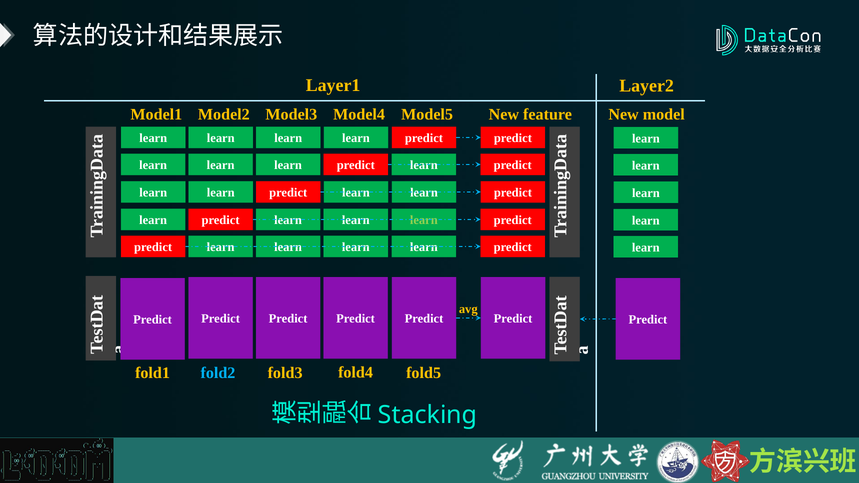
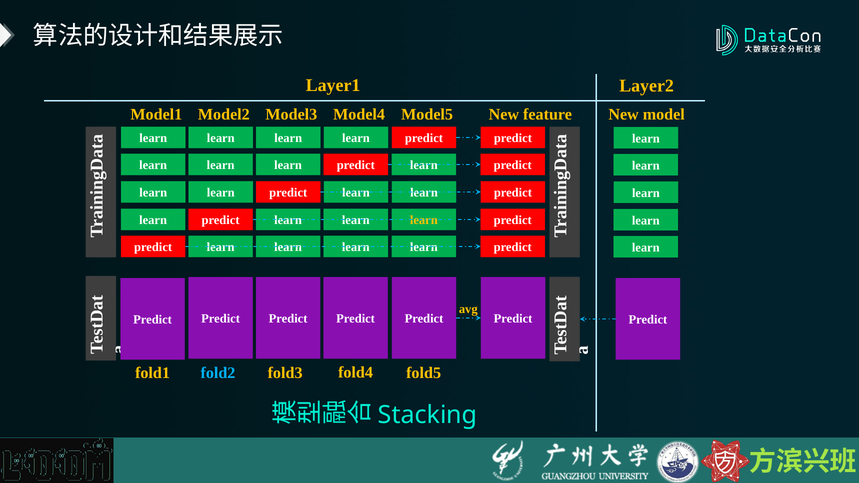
learn colour: light green -> yellow (424, 220)
